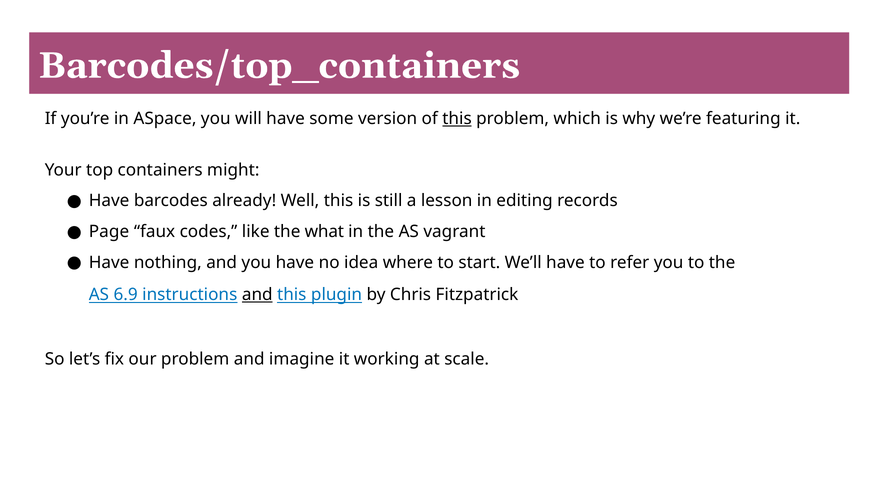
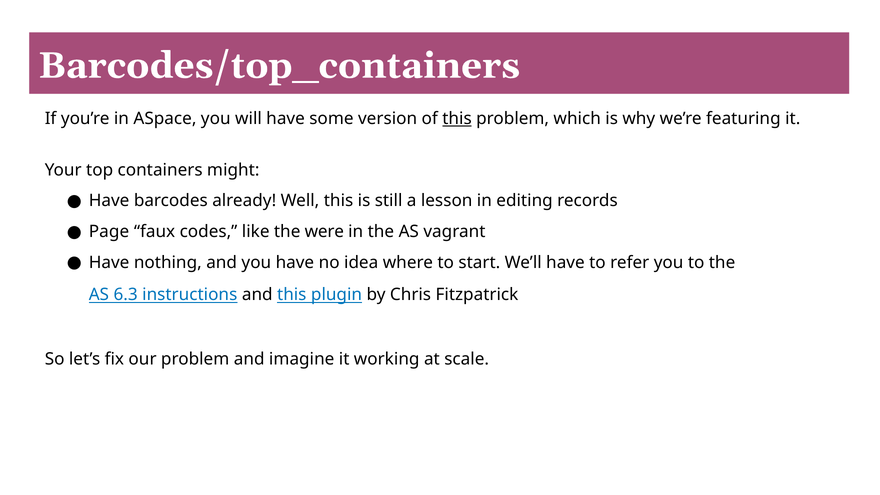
what: what -> were (324, 232)
6.9: 6.9 -> 6.3 (126, 295)
and underline: present -> none (257, 295)
